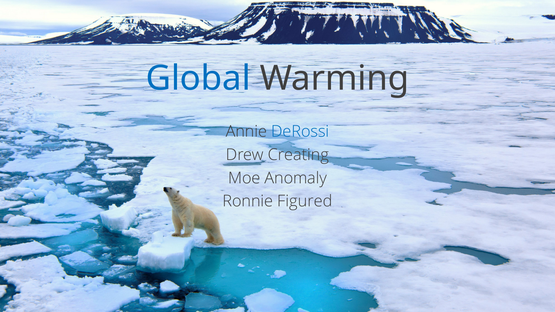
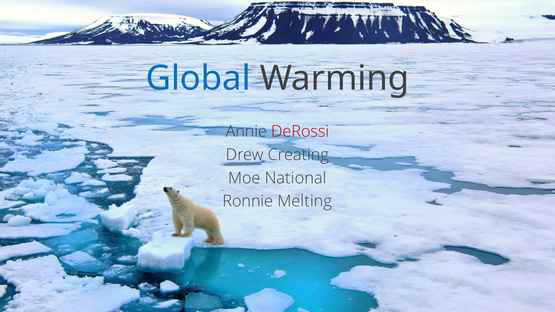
DeRossi colour: blue -> red (300, 132)
Anomaly: Anomaly -> National (296, 178)
Figured: Figured -> Melting (305, 201)
